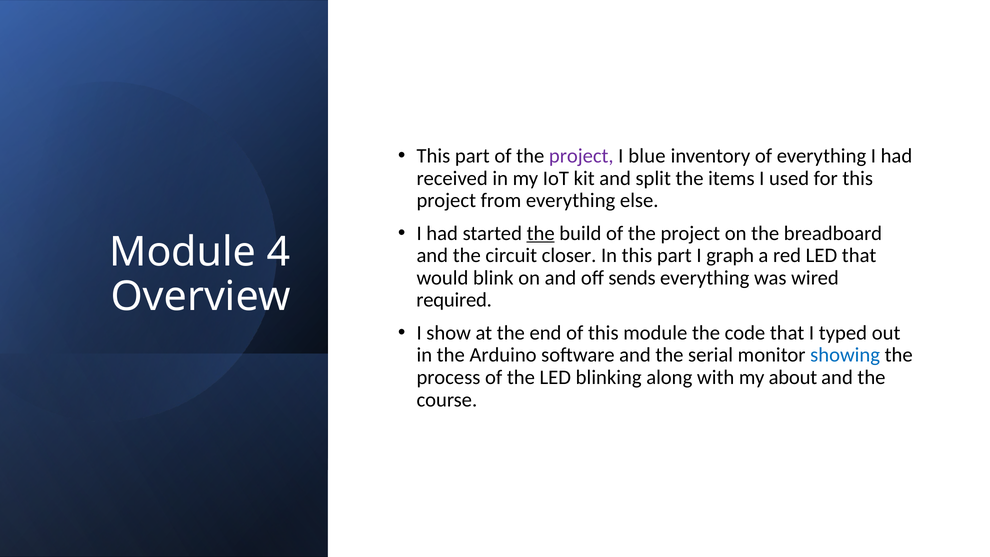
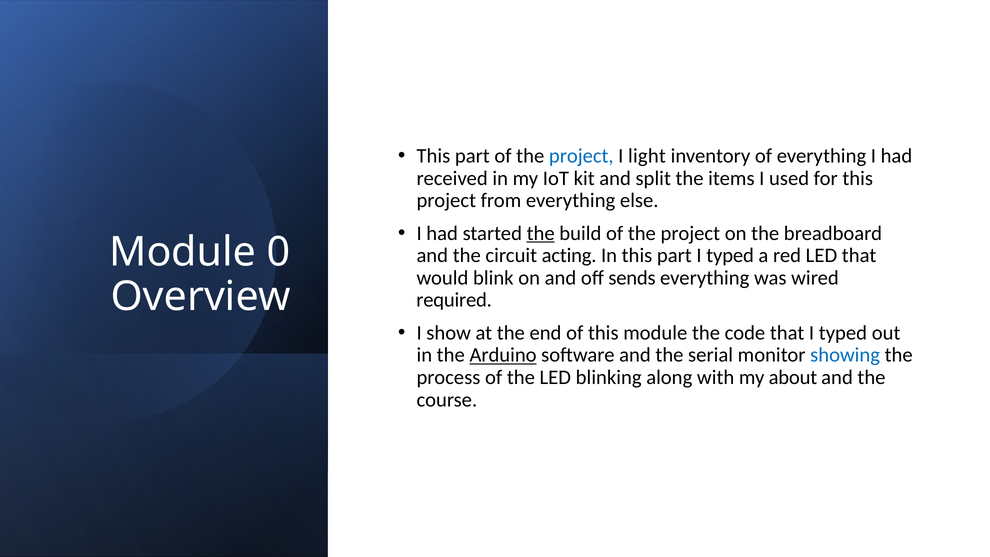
project colour: purple -> blue (581, 156)
blue: blue -> light (647, 156)
4: 4 -> 0 (279, 252)
closer: closer -> acting (569, 255)
part I graph: graph -> typed (730, 255)
Arduino underline: none -> present (503, 355)
